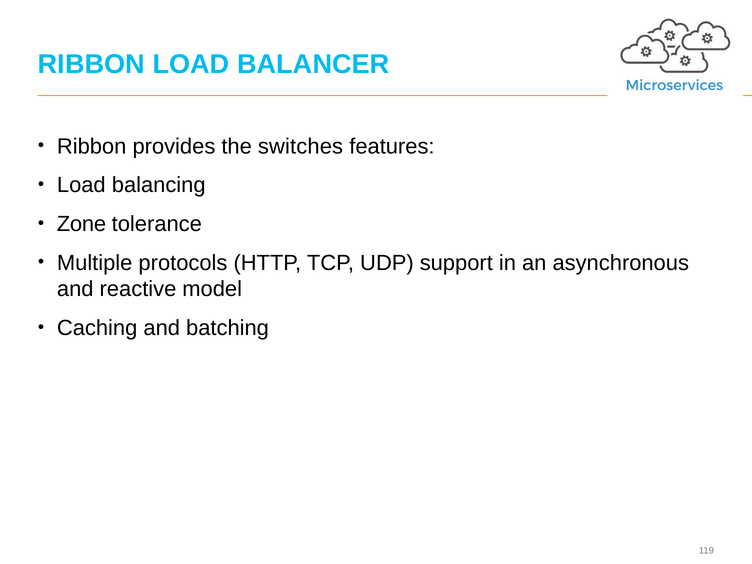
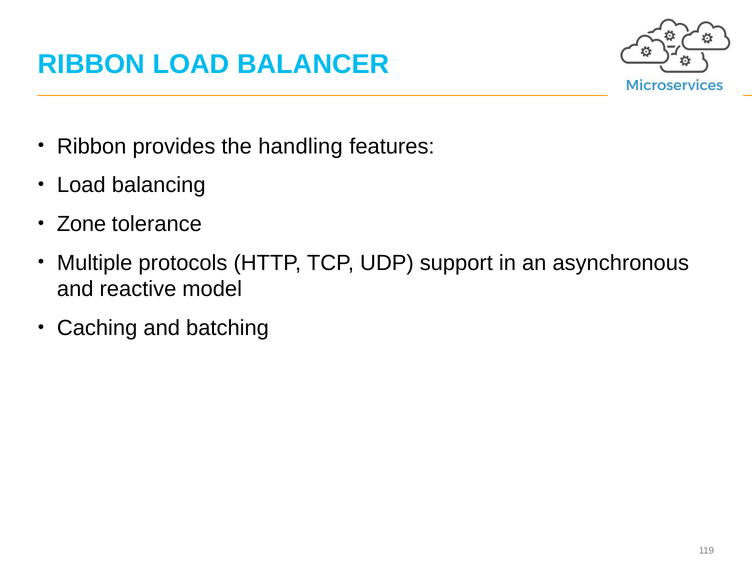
switches: switches -> handling (300, 146)
